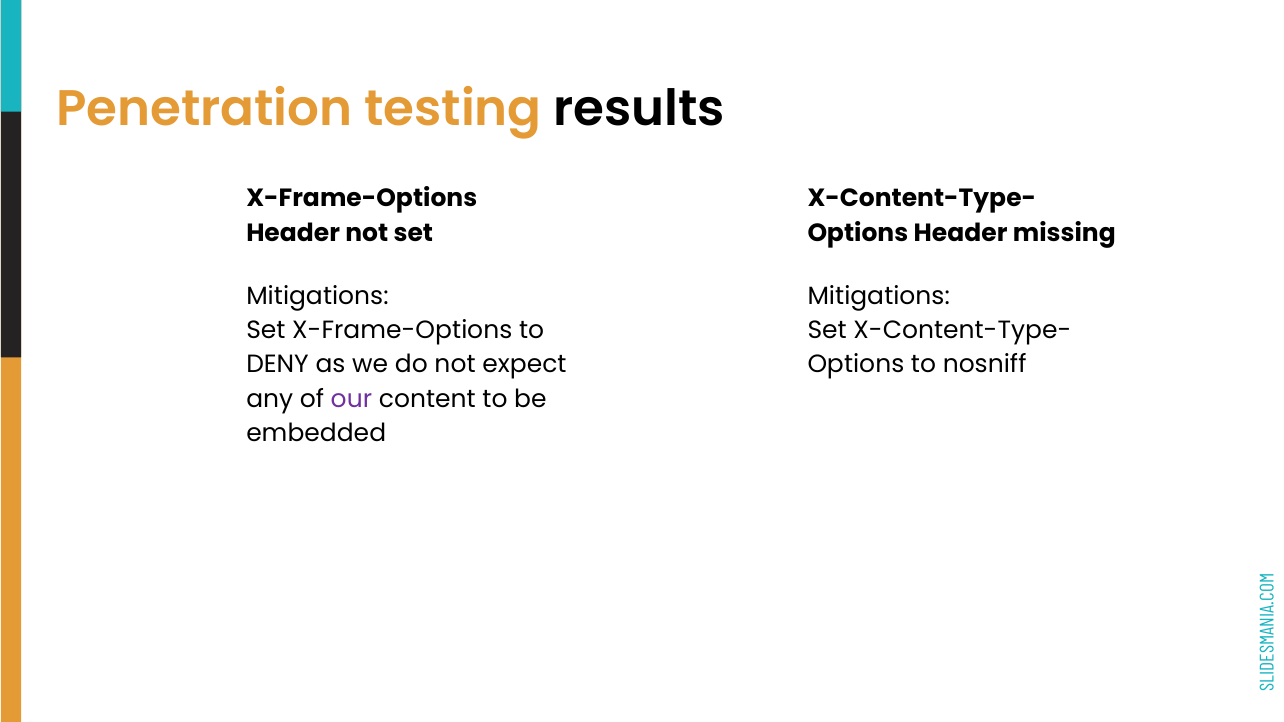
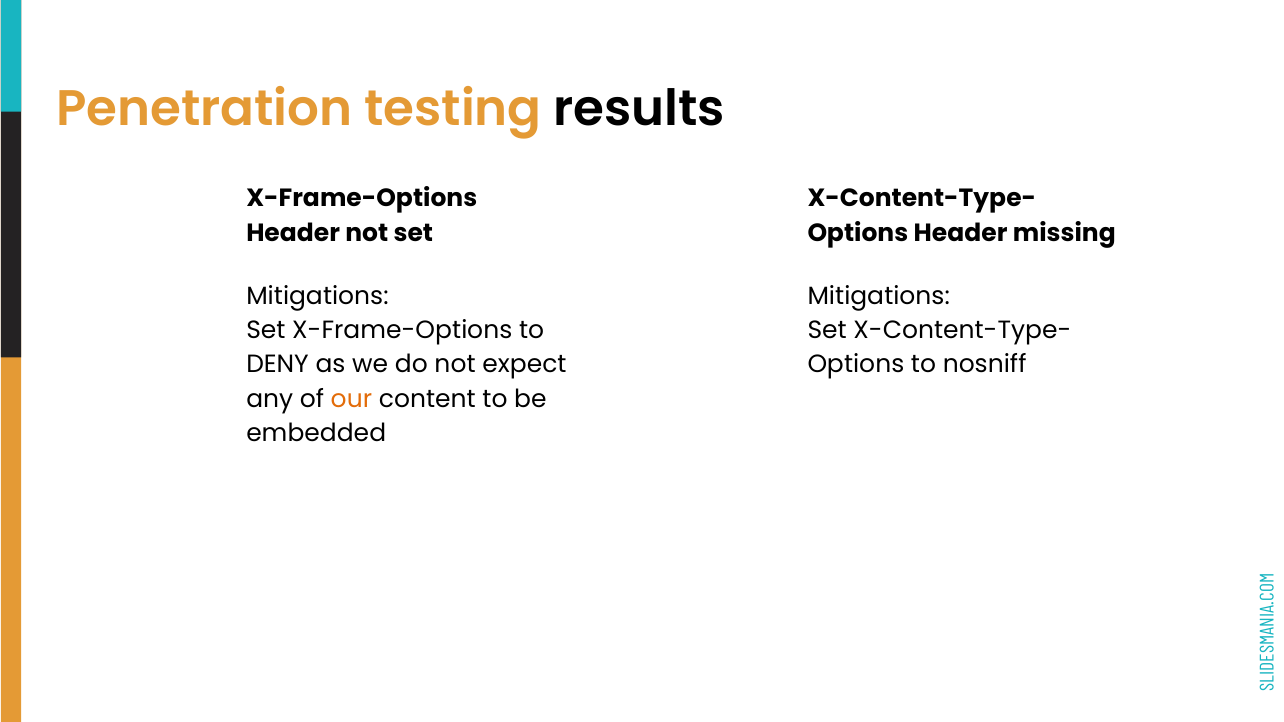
our colour: purple -> orange (351, 399)
